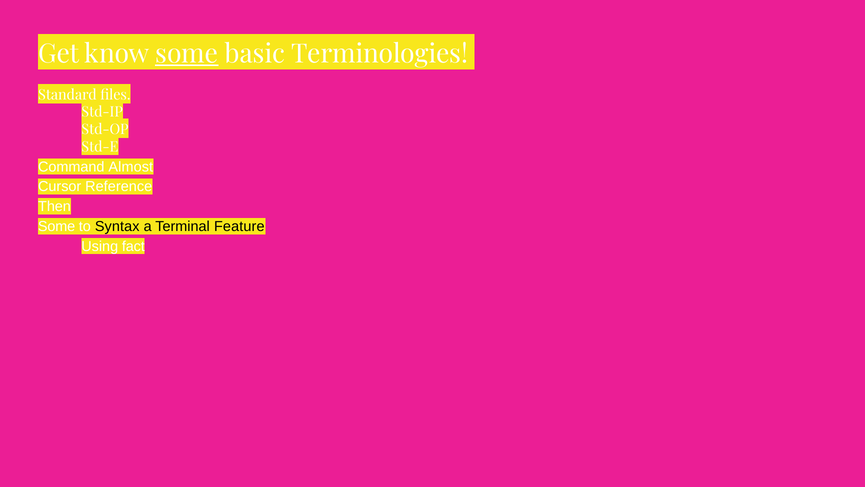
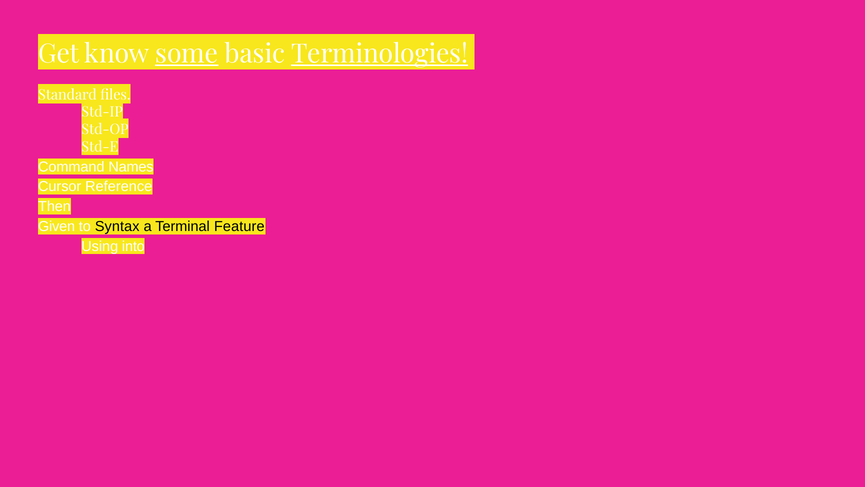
Terminologies underline: none -> present (380, 54)
Almost: Almost -> Names (131, 167)
Some: Some -> Given (57, 226)
fact: fact -> into (133, 246)
